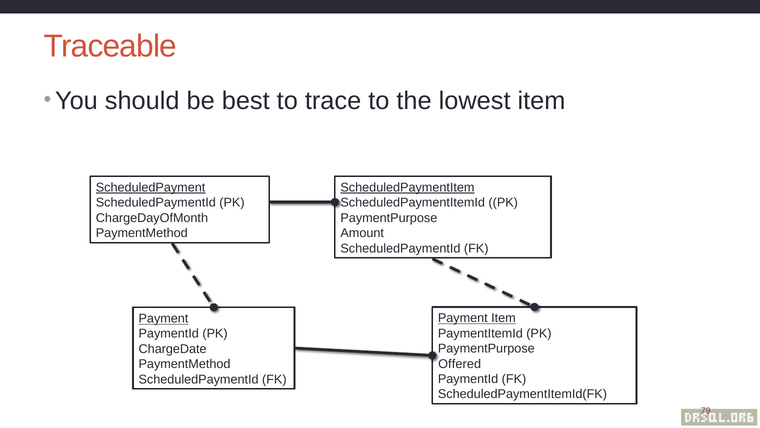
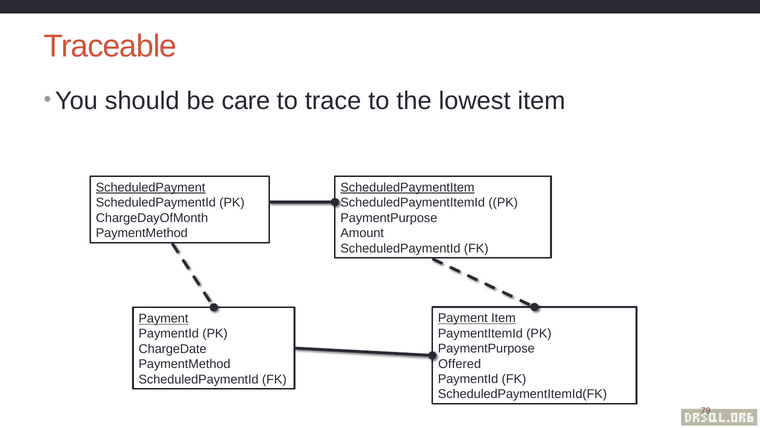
best: best -> care (246, 101)
